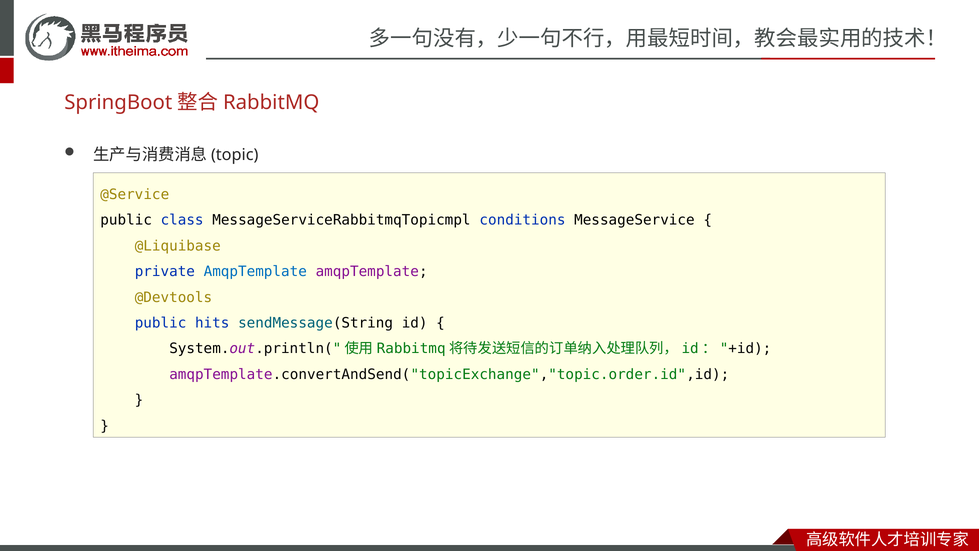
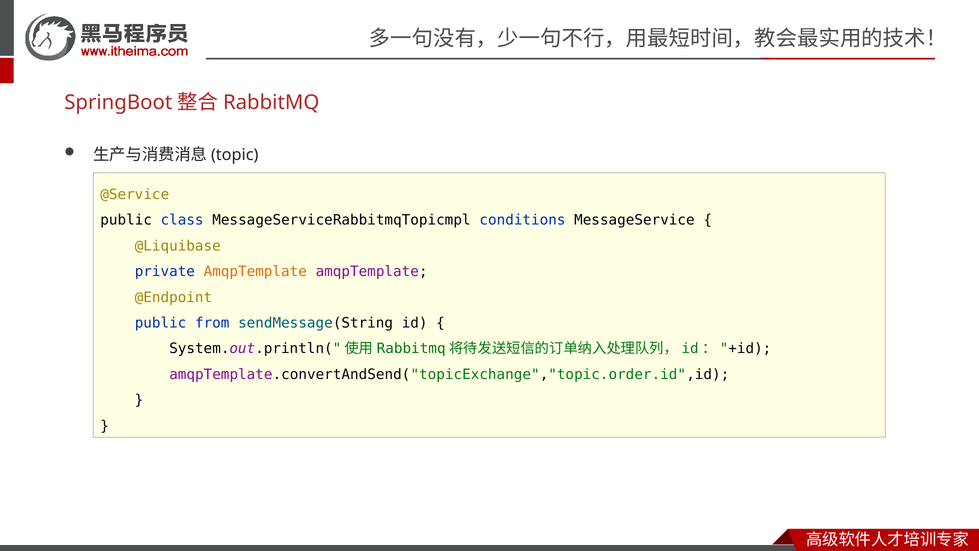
AmqpTemplate colour: blue -> orange (255, 271)
@Devtools: @Devtools -> @Endpoint (173, 297)
hits: hits -> from (212, 323)
